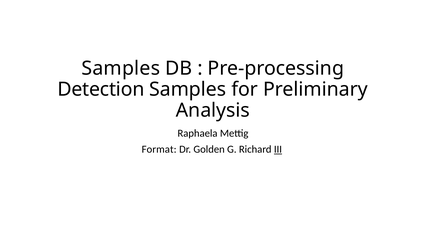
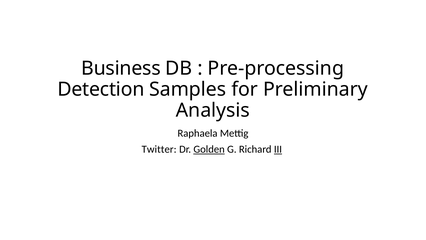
Samples: Samples -> Business (121, 68)
Format: Format -> Twitter (159, 149)
Golden underline: none -> present (209, 149)
